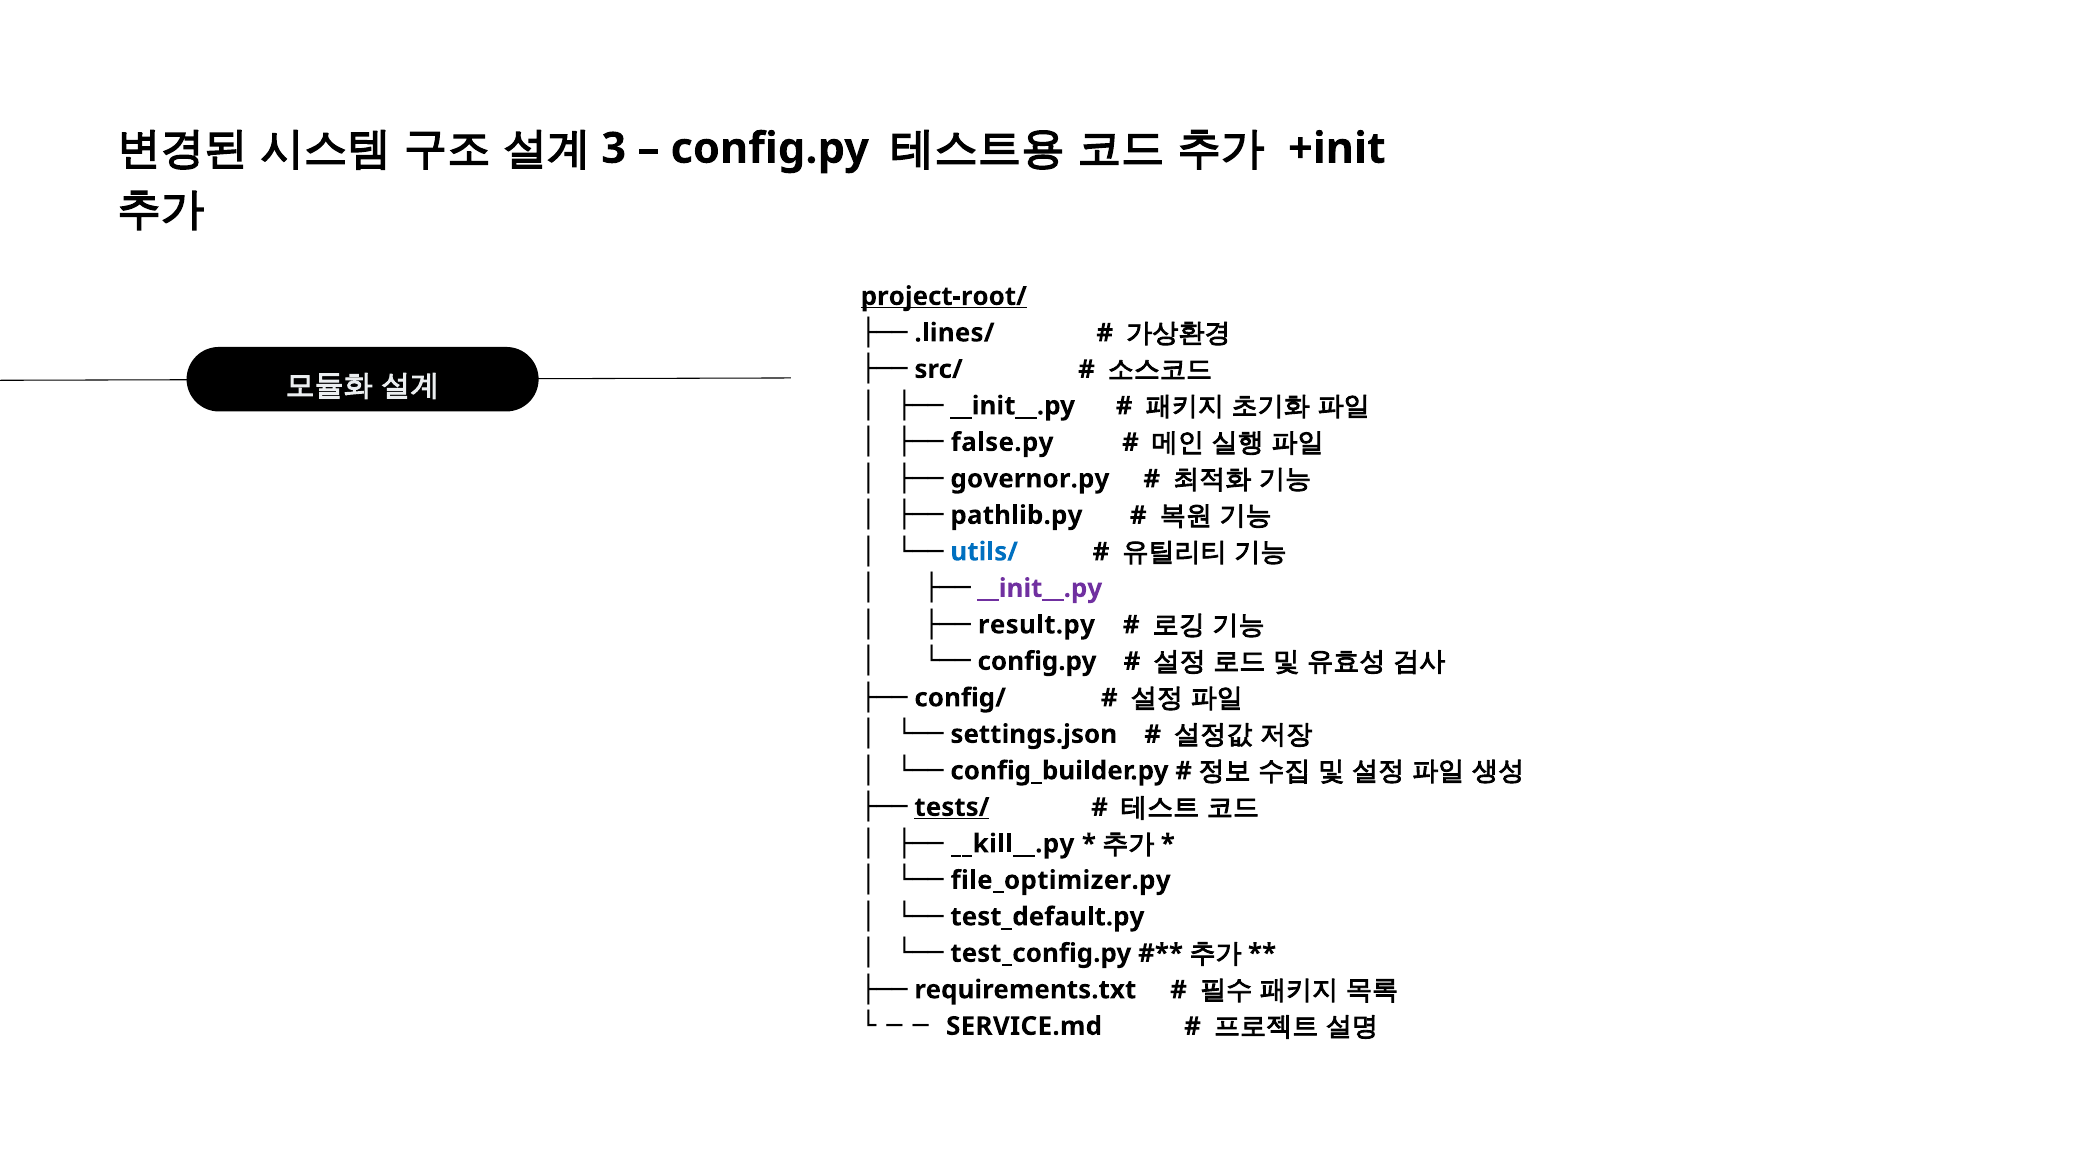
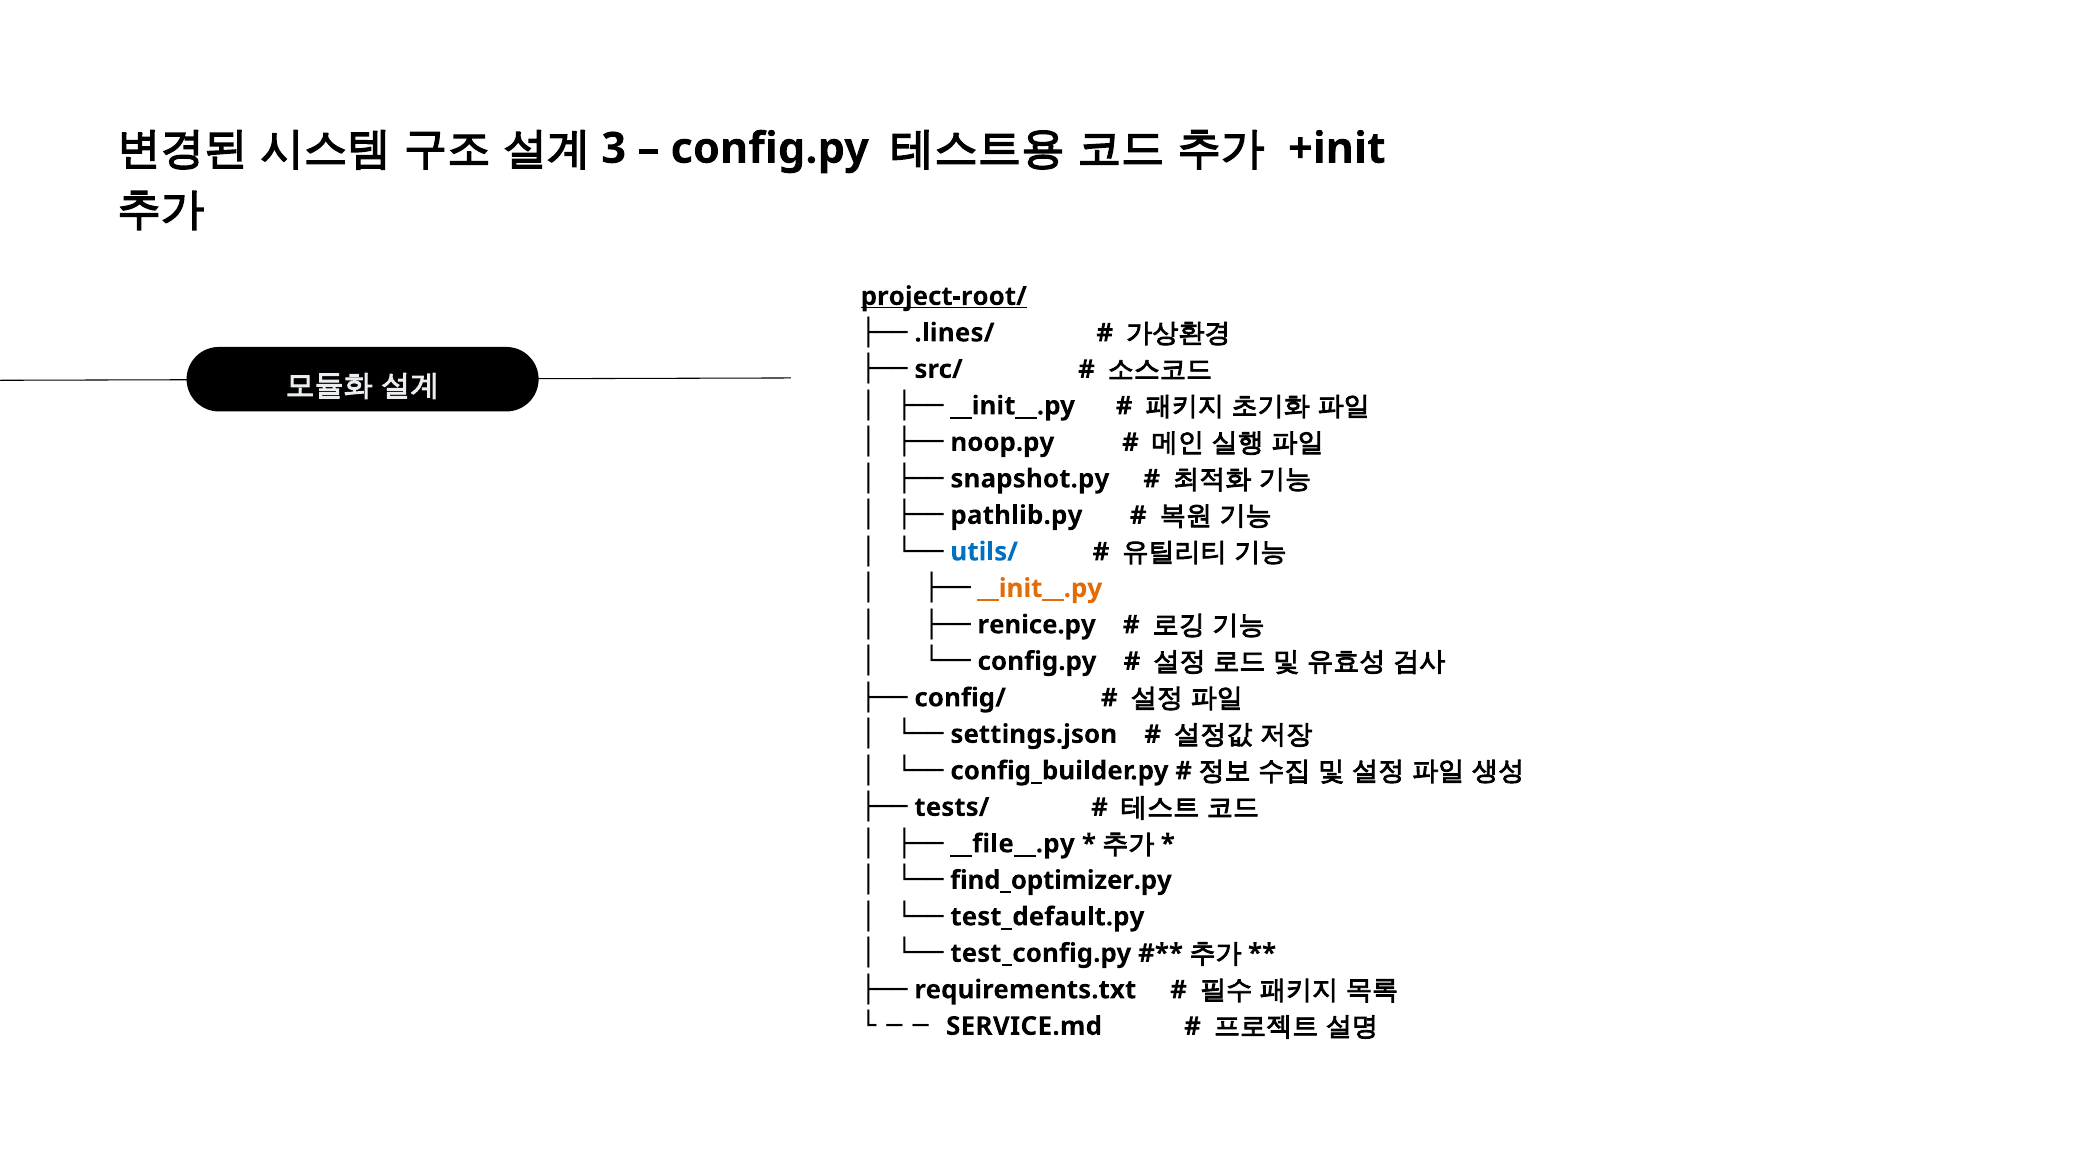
false.py: false.py -> noop.py (1002, 443)
governor.py: governor.py -> snapshot.py (1030, 479)
__init__.py colour: purple -> orange (1040, 589)
result.py: result.py -> renice.py (1037, 625)
tests/ underline: present -> none (952, 808)
__kill__.py: __kill__.py -> __file__.py (1013, 844)
file_optimizer.py: file_optimizer.py -> find_optimizer.py (1061, 881)
